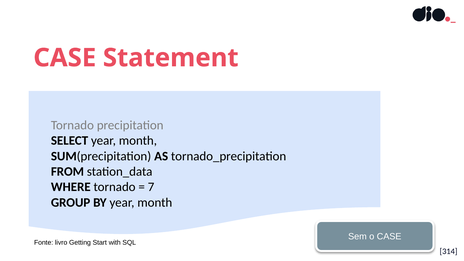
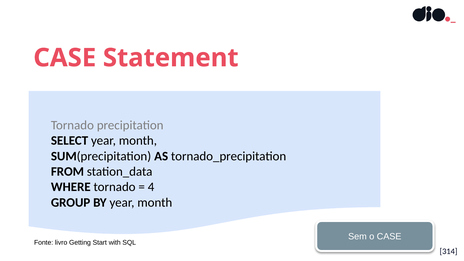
7: 7 -> 4 (151, 187)
